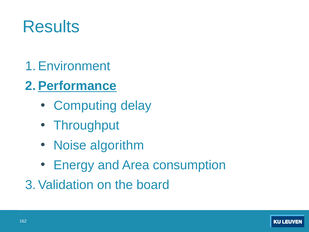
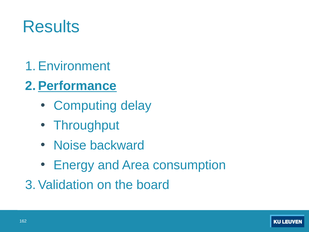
algorithm: algorithm -> backward (117, 145)
